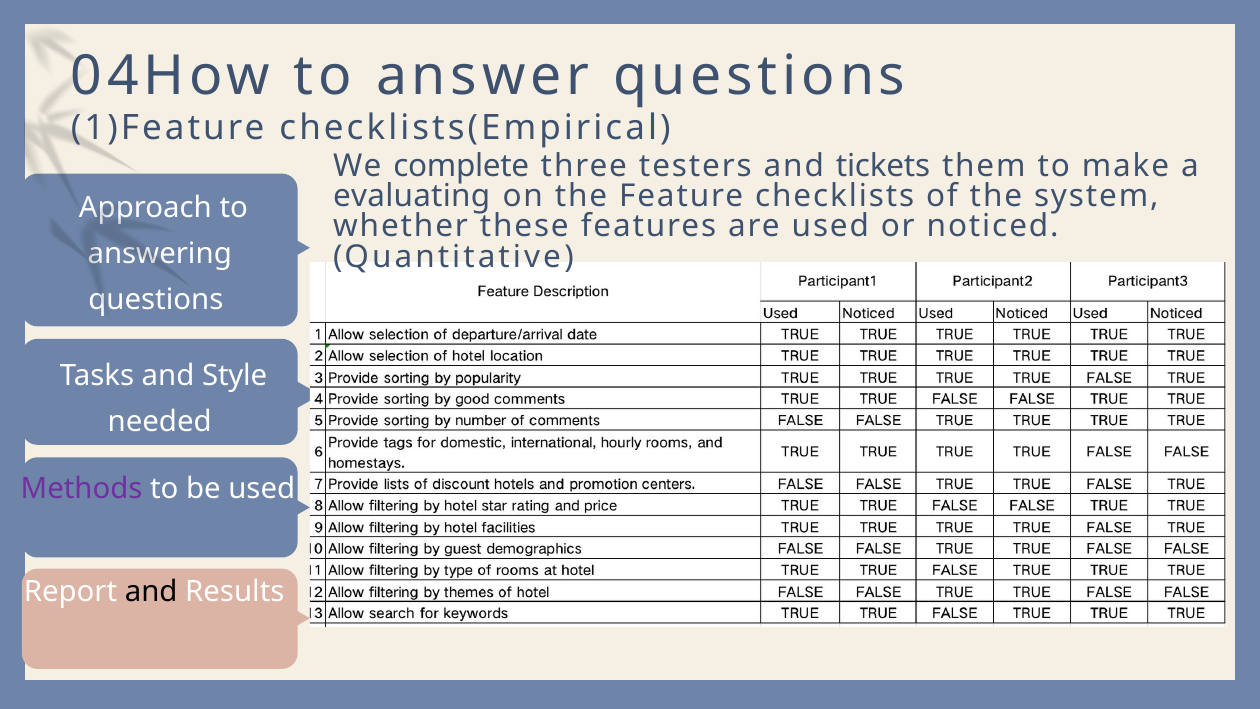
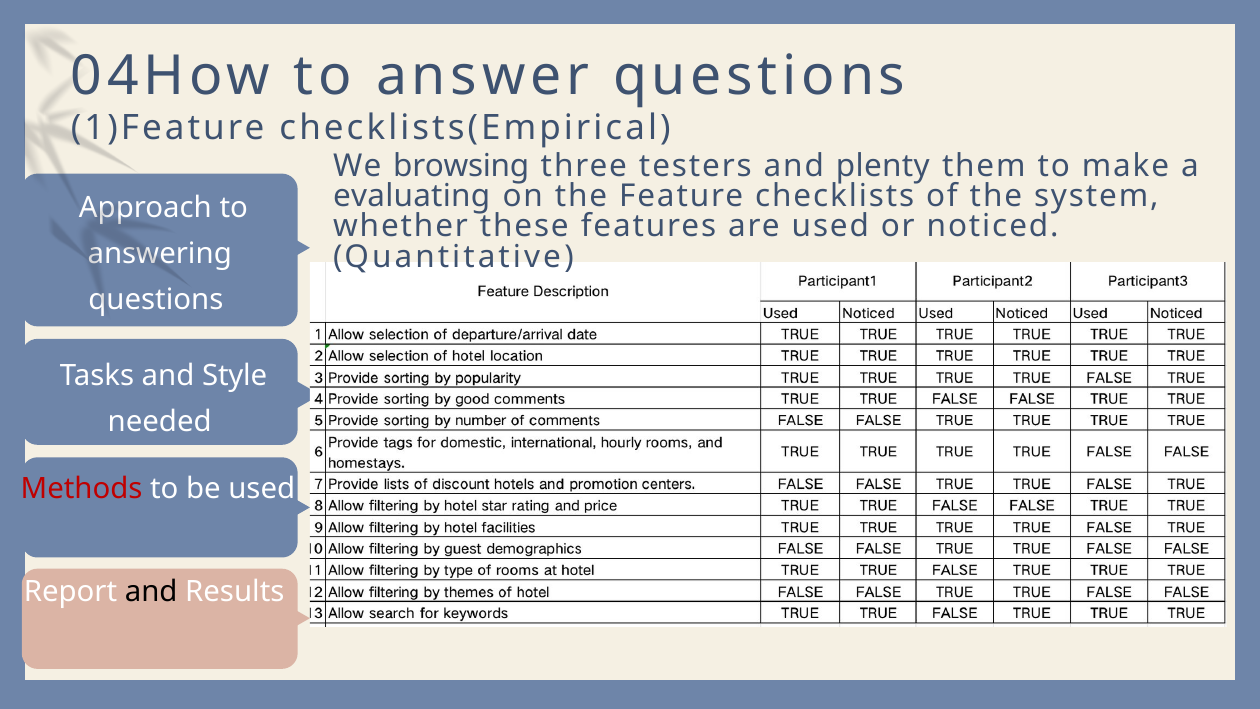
complete: complete -> browsing (461, 166)
tickets: tickets -> plenty (883, 166)
Methods colour: purple -> red (82, 489)
